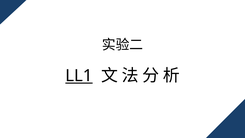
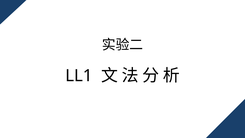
LL1 underline: present -> none (79, 76)
